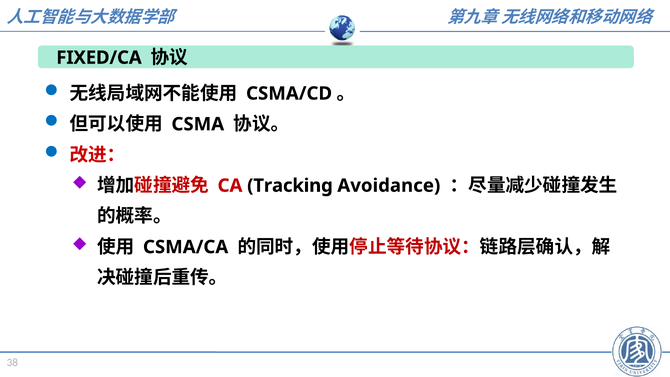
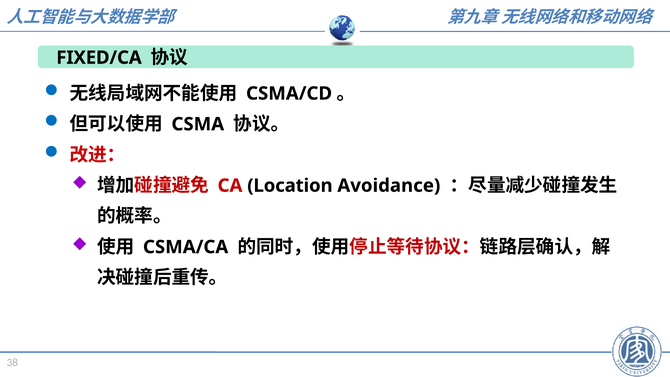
Tracking: Tracking -> Location (290, 186)
